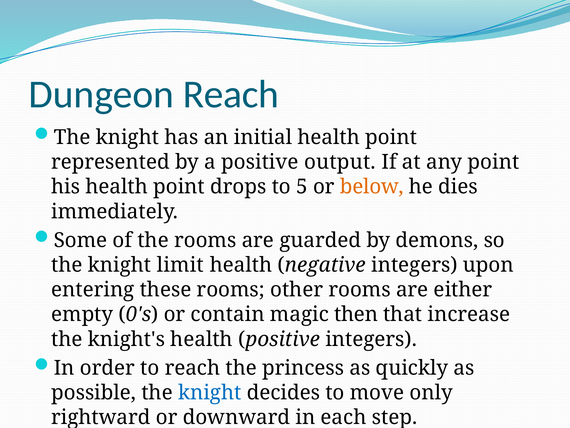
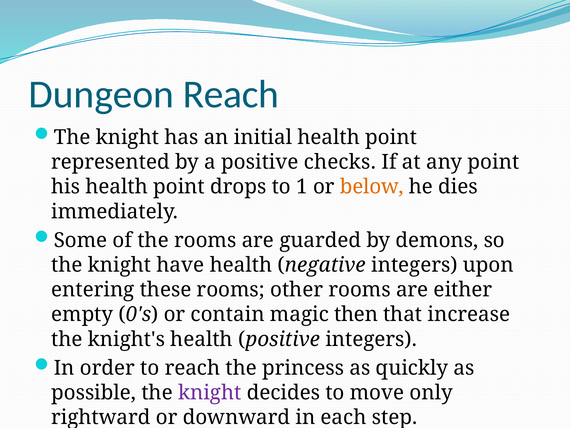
output: output -> checks (340, 162)
5: 5 -> 1 (302, 187)
limit: limit -> have (180, 265)
knight colour: blue -> purple (210, 392)
